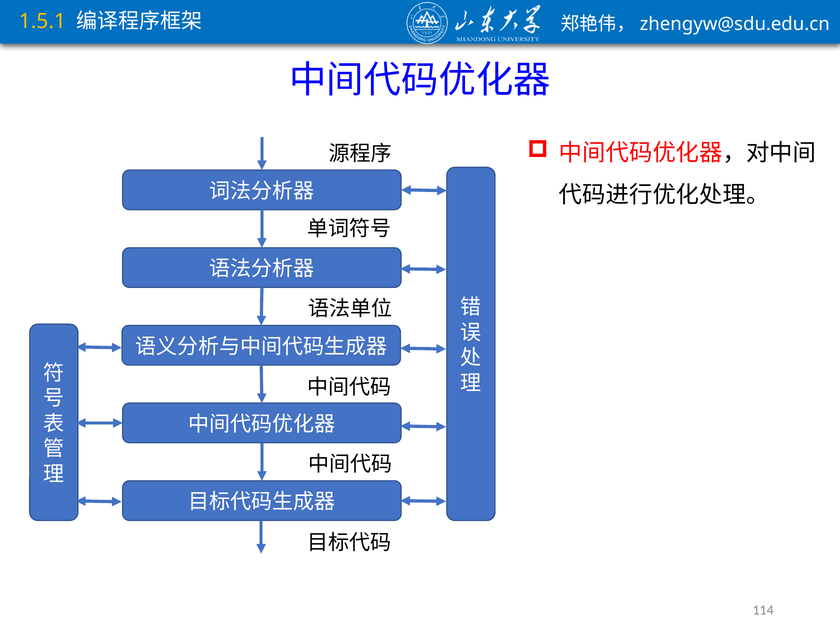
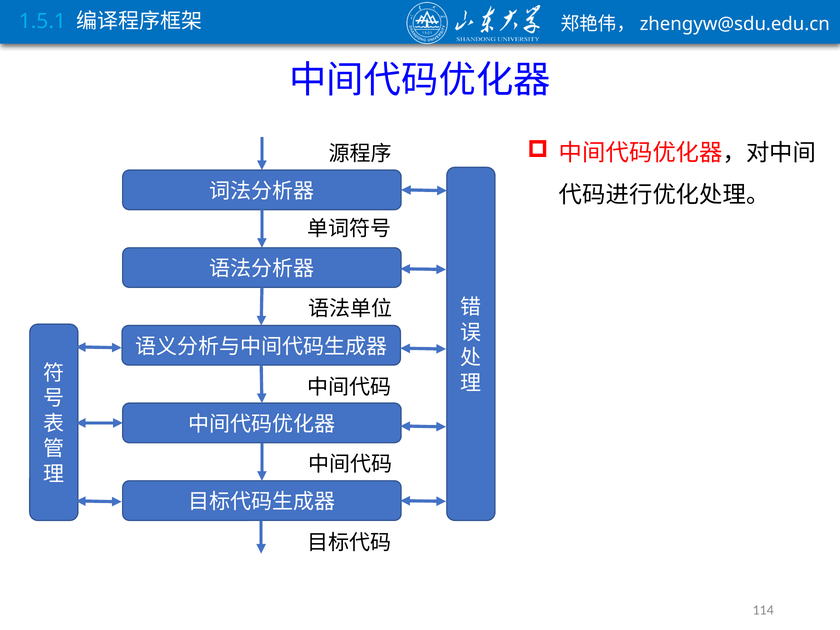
1.5.1 colour: yellow -> light blue (42, 21)
